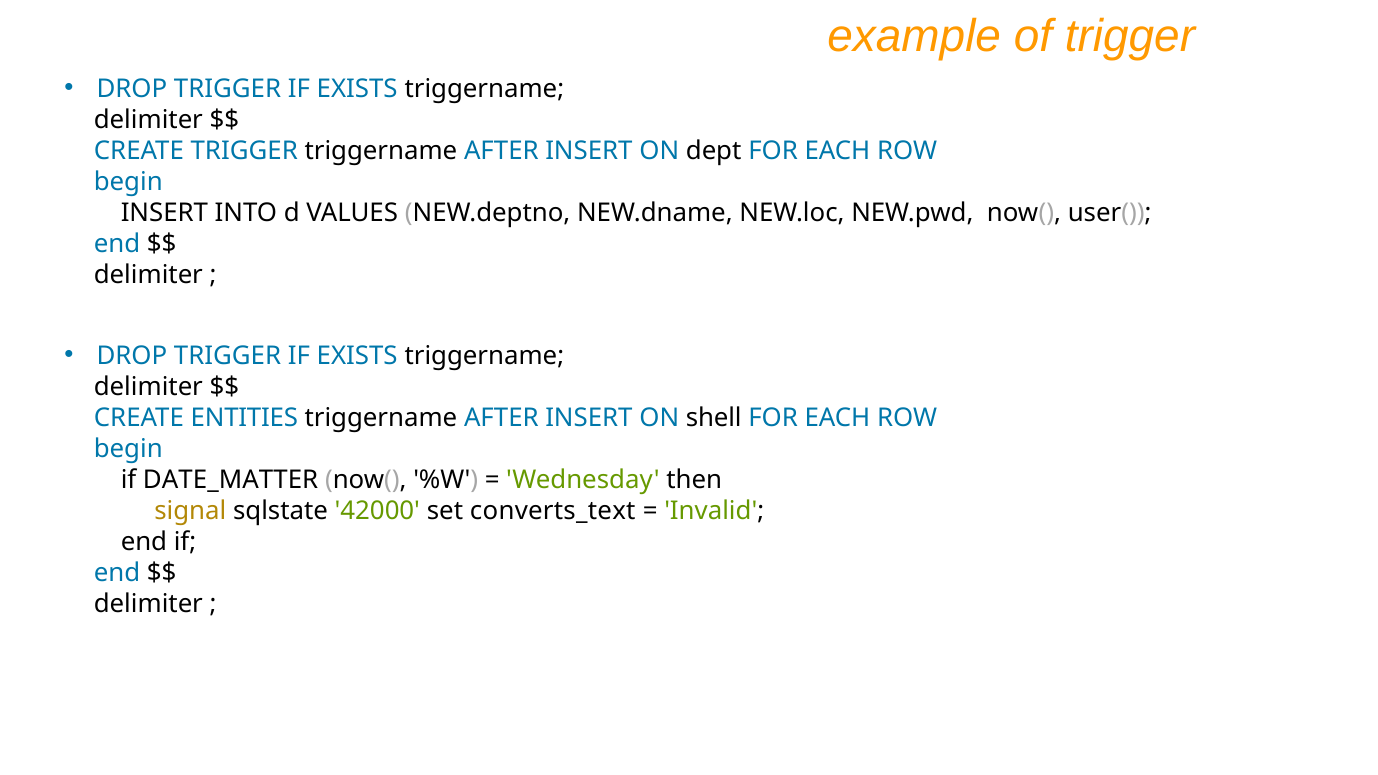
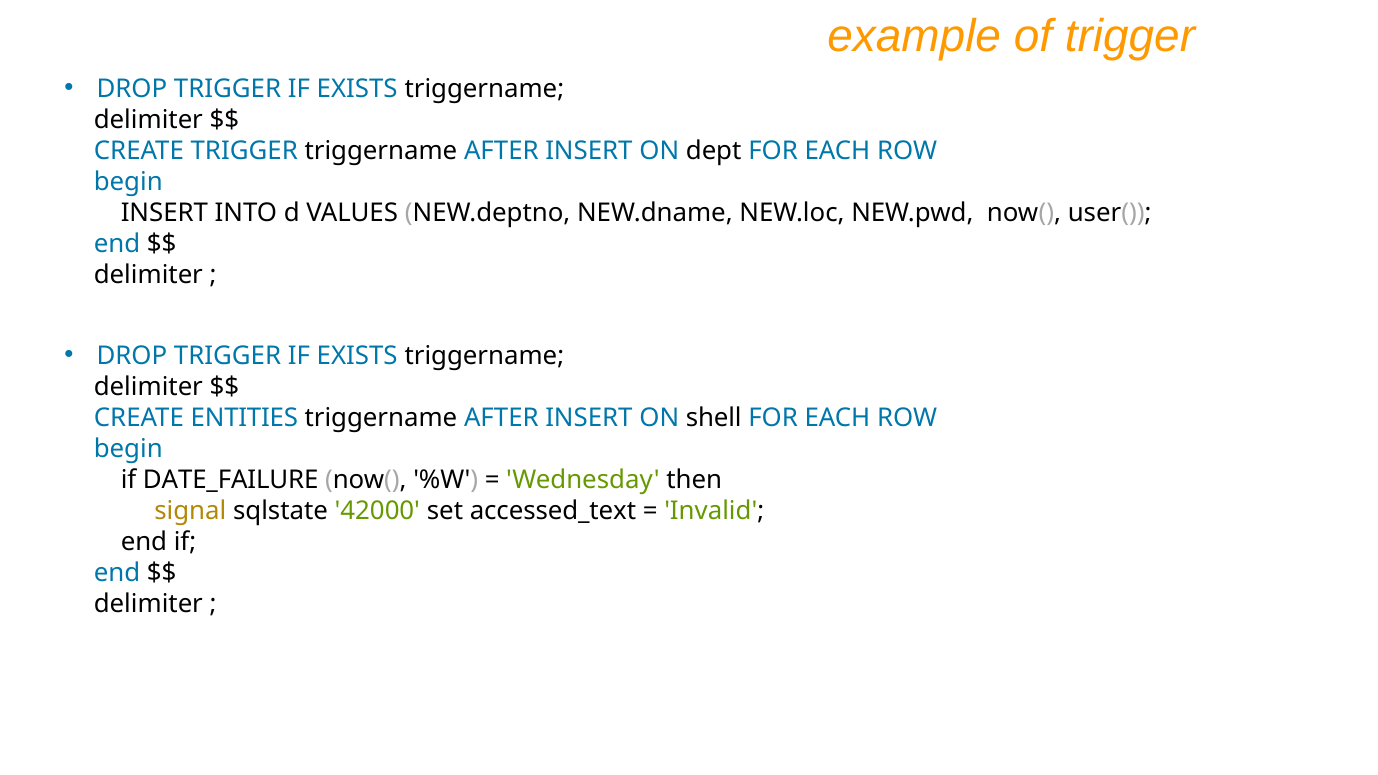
DATE_MATTER: DATE_MATTER -> DATE_FAILURE (231, 480)
converts_text: converts_text -> accessed_text (553, 511)
